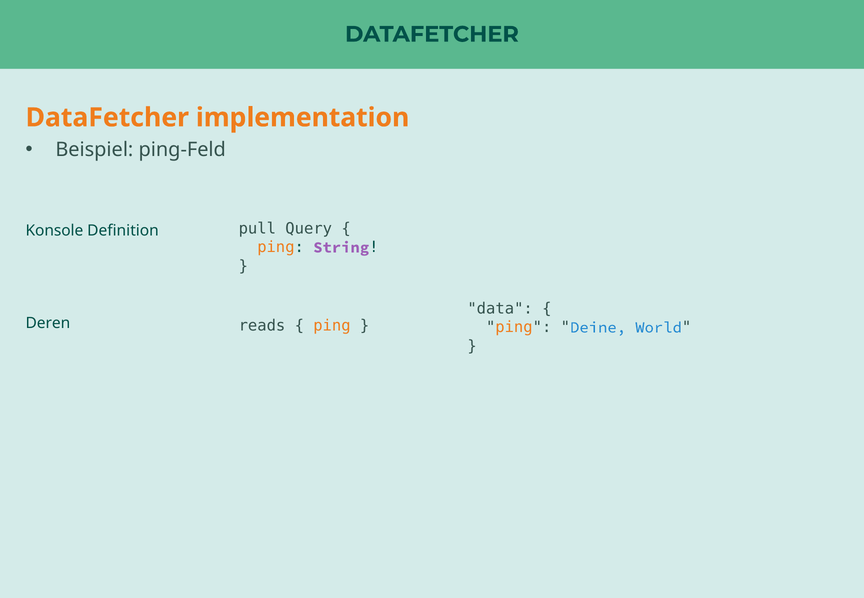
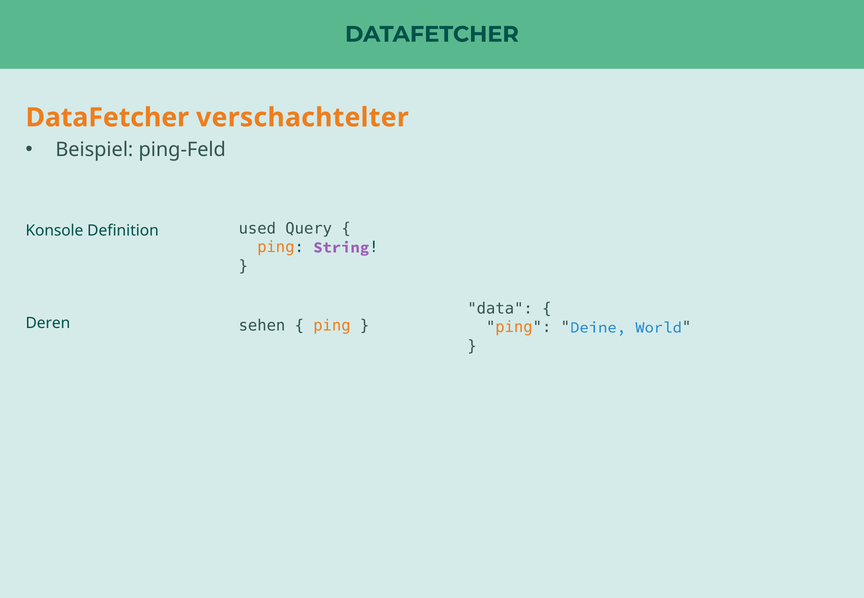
implementation: implementation -> verschachtelter (302, 118)
pull: pull -> used (257, 229)
reads: reads -> sehen (262, 326)
